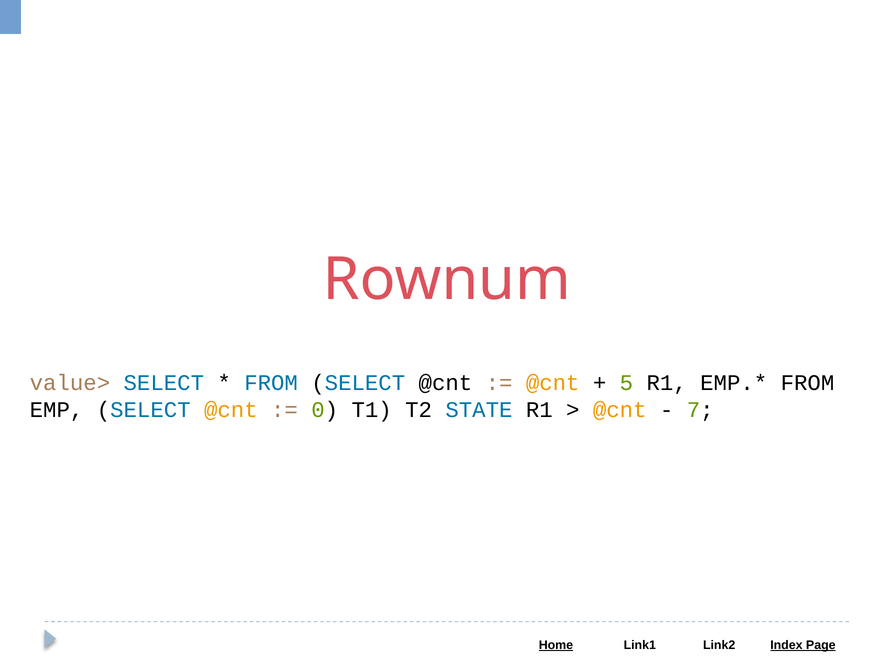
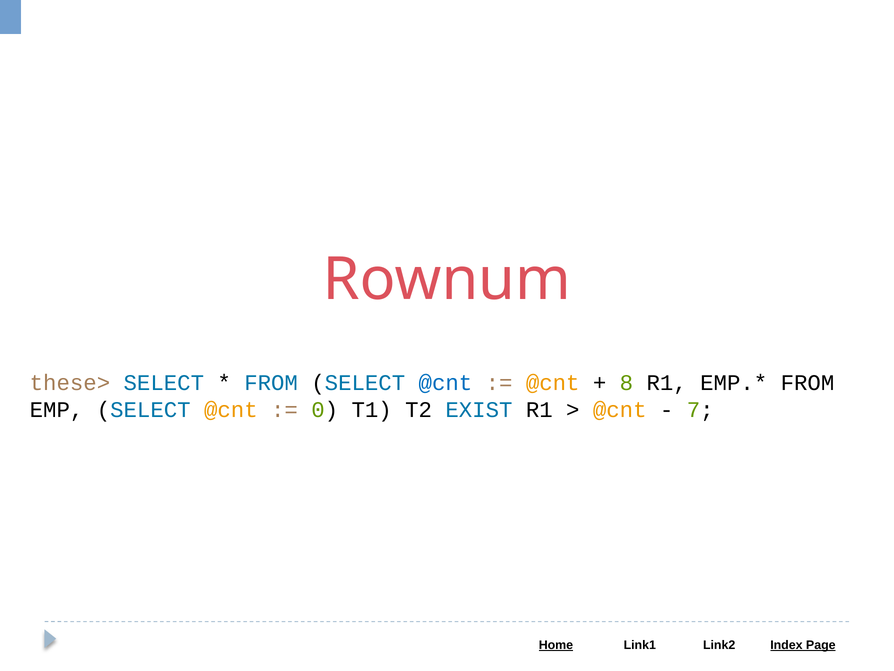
value>: value> -> these> (70, 383)
@cnt colour: black -> blue (445, 383)
5: 5 -> 8 (626, 383)
STATE: STATE -> EXIST (479, 409)
